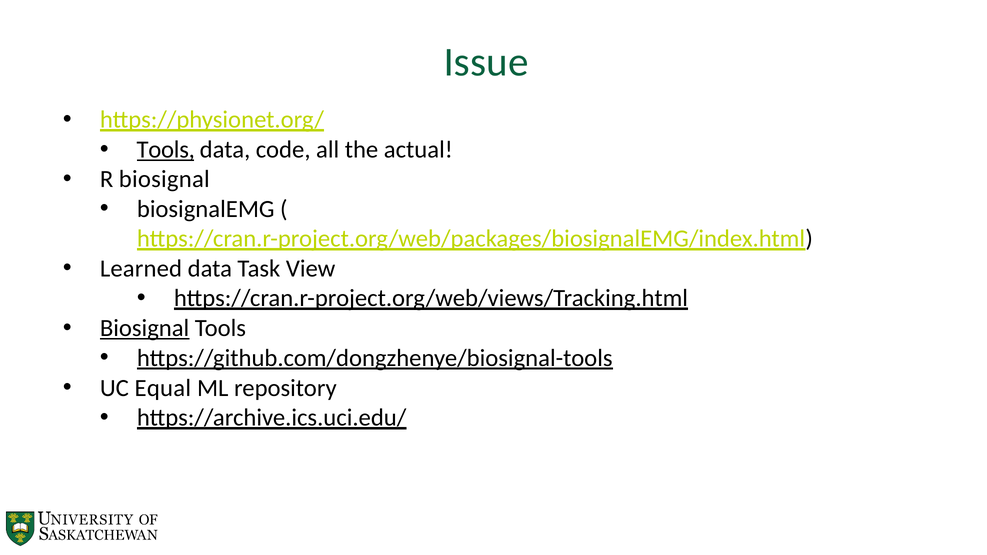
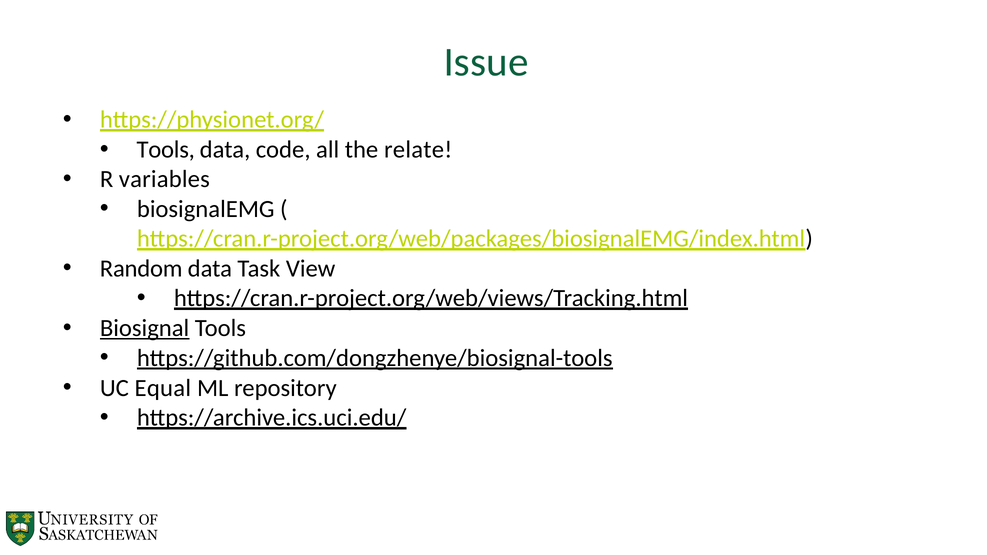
Tools underline: present -> none (166, 150)
actual: actual -> relate (418, 150)
R biosignal: biosignal -> variables (164, 179)
Learned: Learned -> Random (141, 269)
